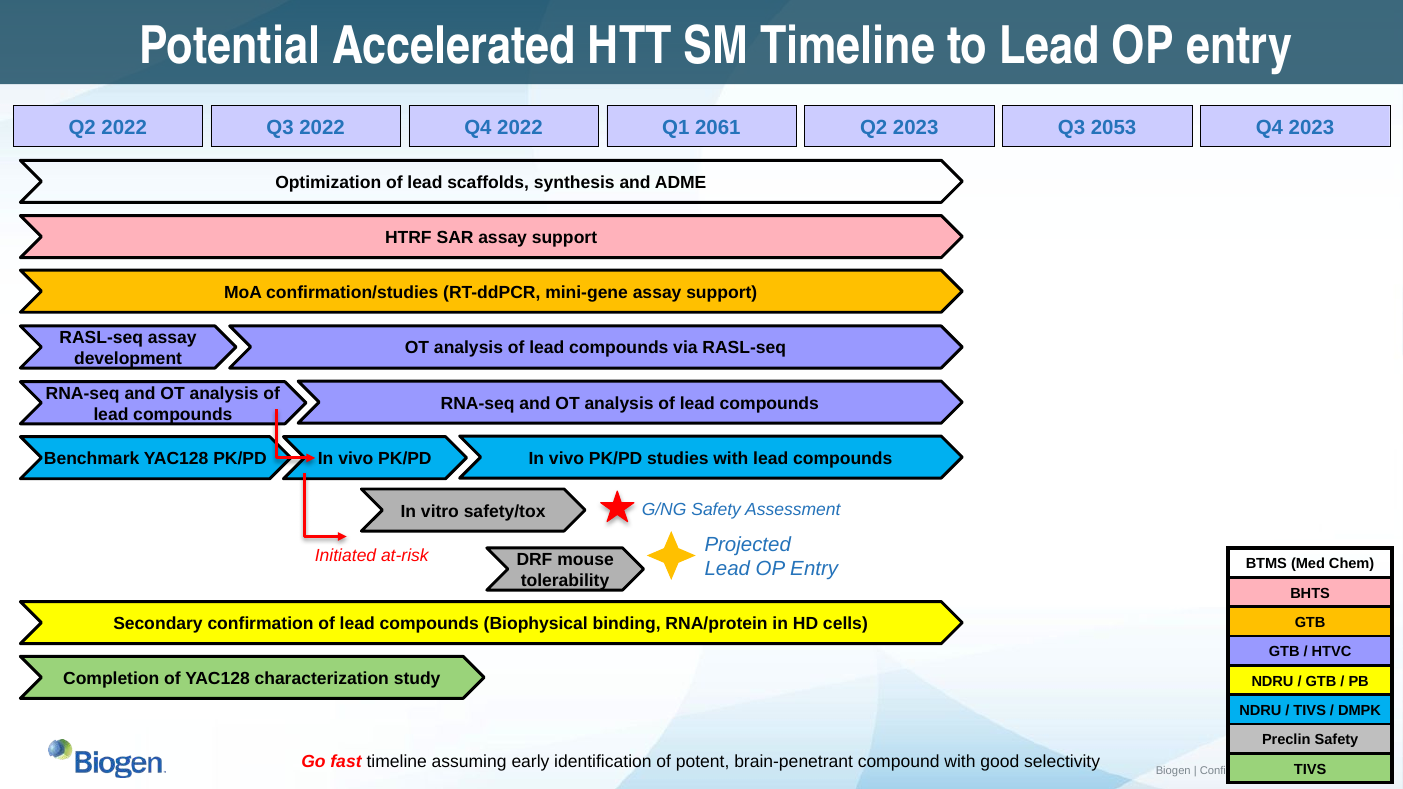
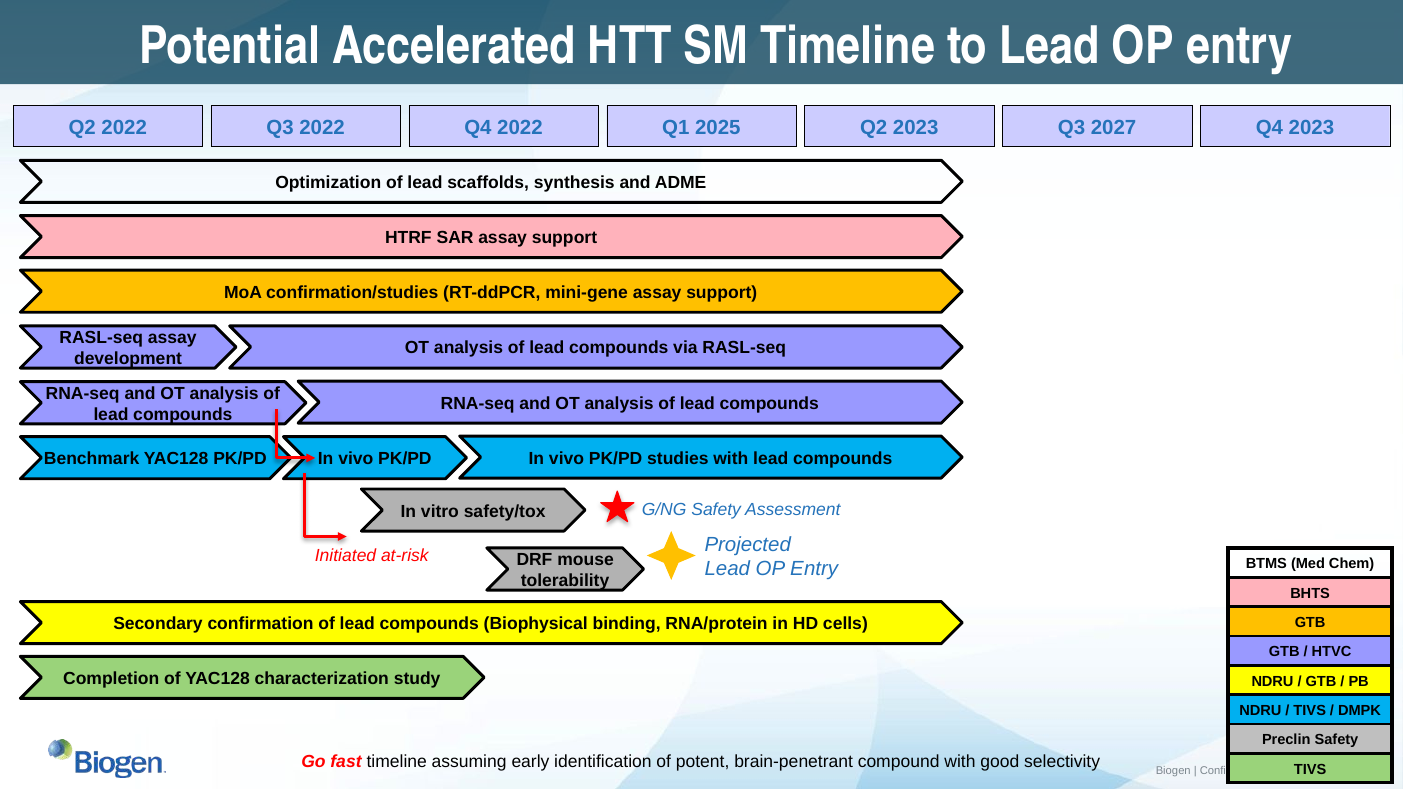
2061: 2061 -> 2025 (718, 127)
2053: 2053 -> 2027 (1114, 127)
